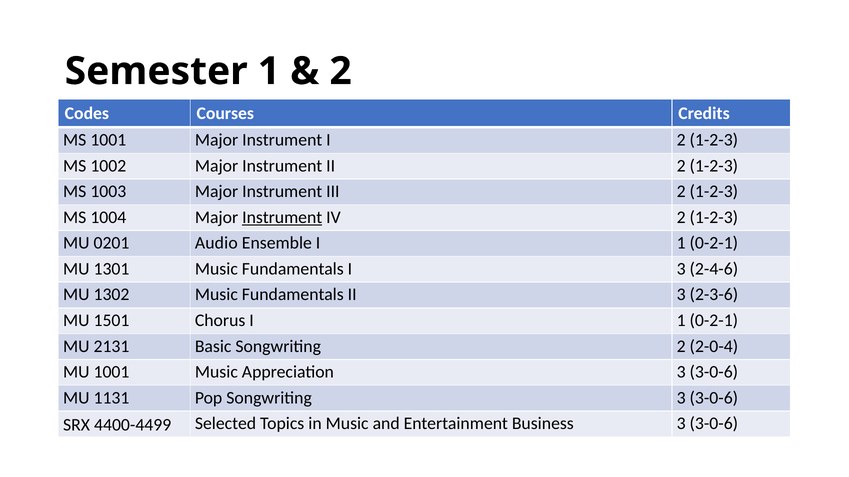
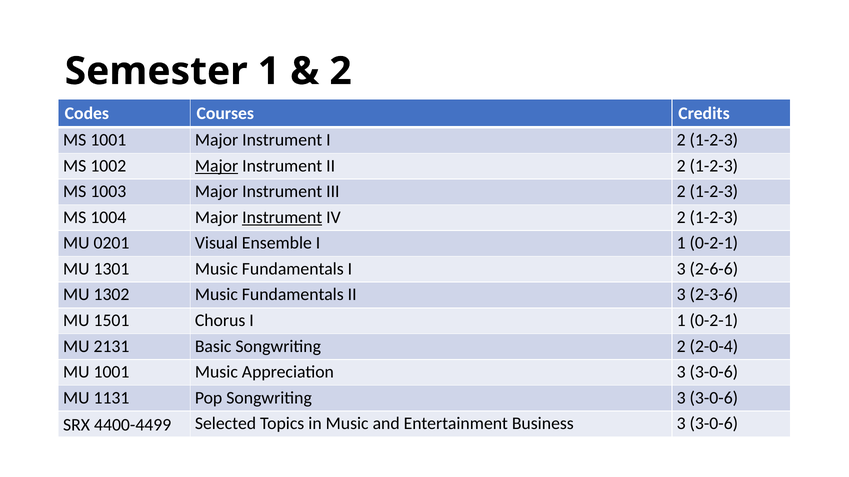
Major underline: none -> present (217, 166)
Audio: Audio -> Visual (216, 243)
2-4-6: 2-4-6 -> 2-6-6 (714, 269)
